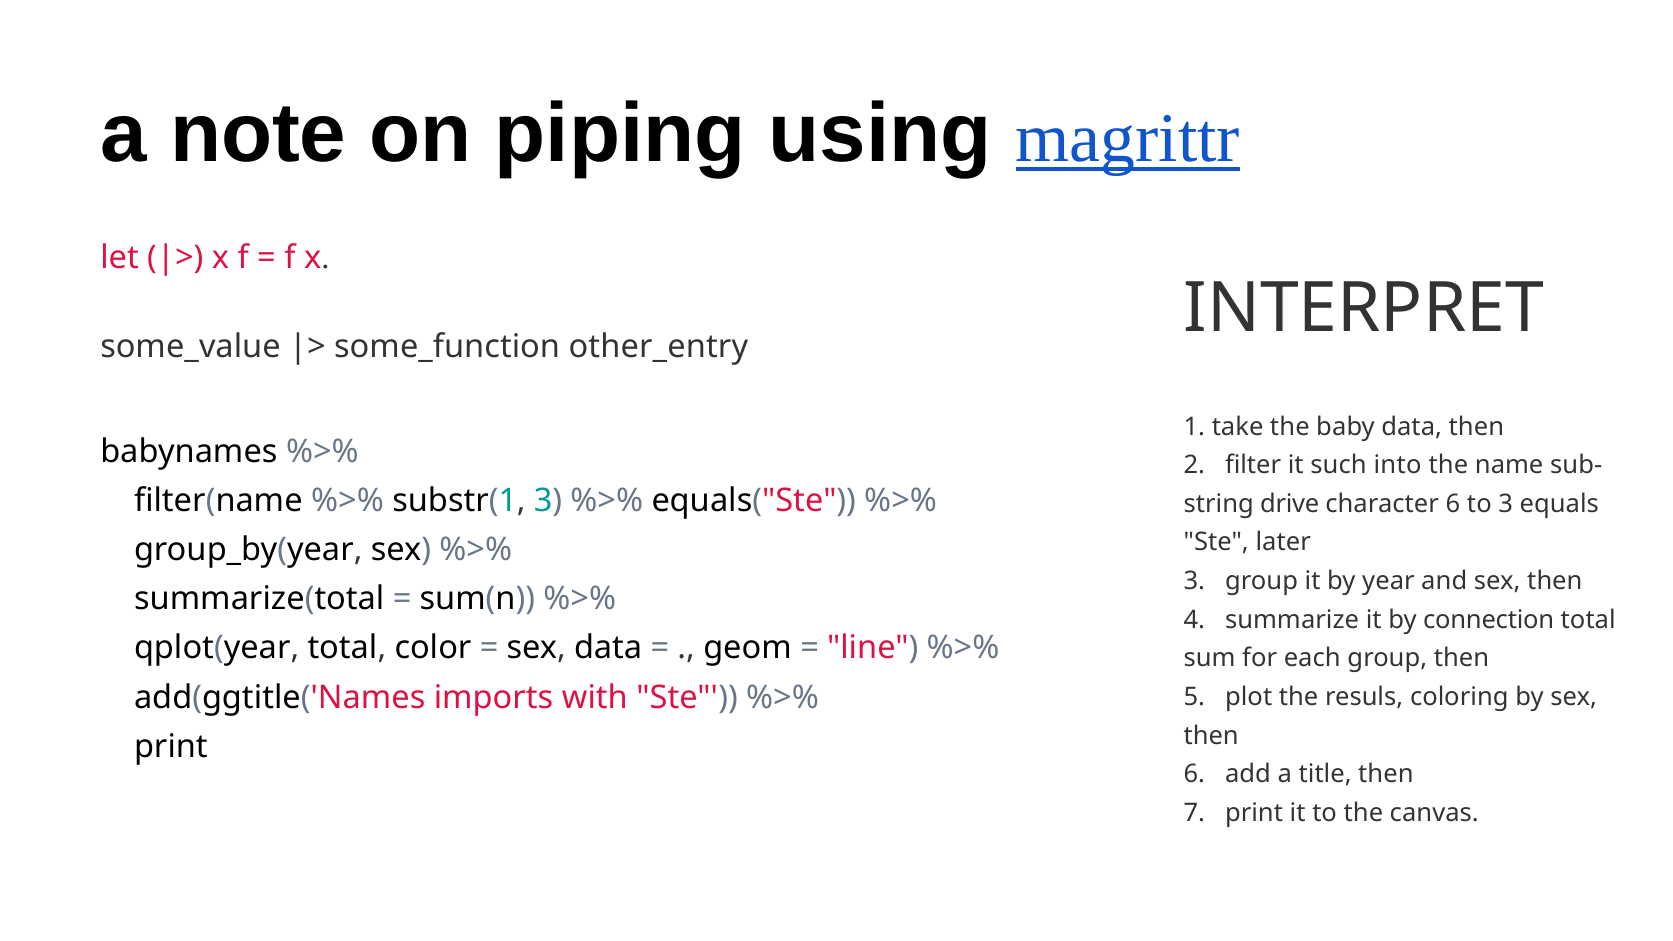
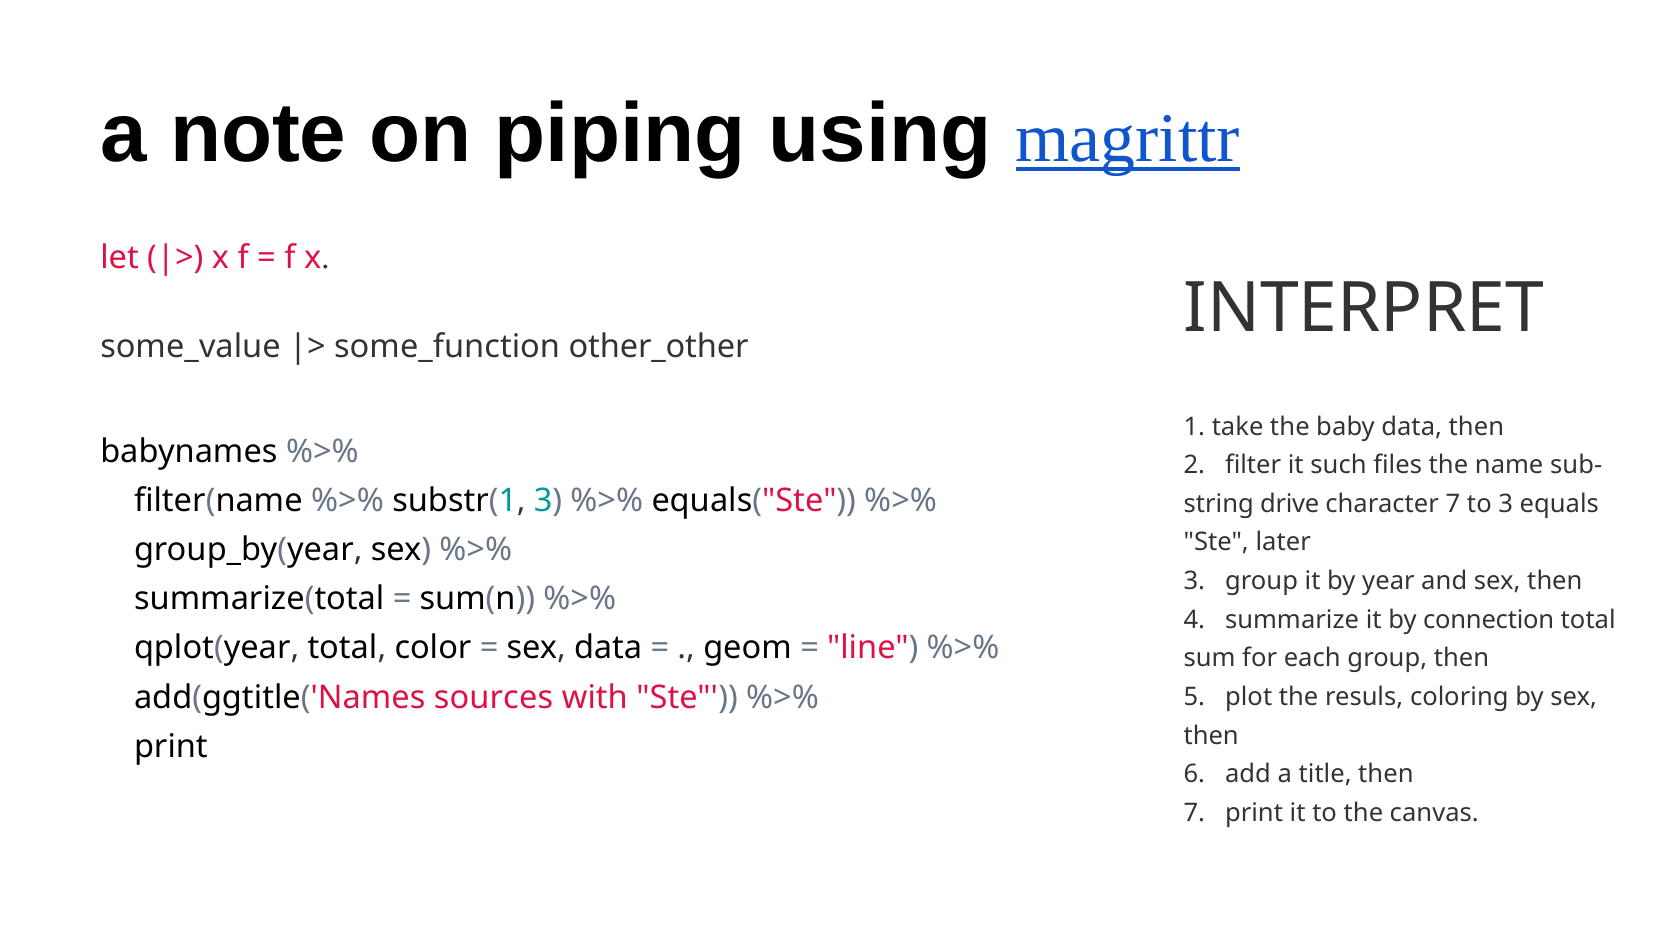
other_entry: other_entry -> other_other (659, 346)
into: into -> files (1398, 465)
character 6: 6 -> 7 (1453, 504)
imports: imports -> sources (493, 697)
